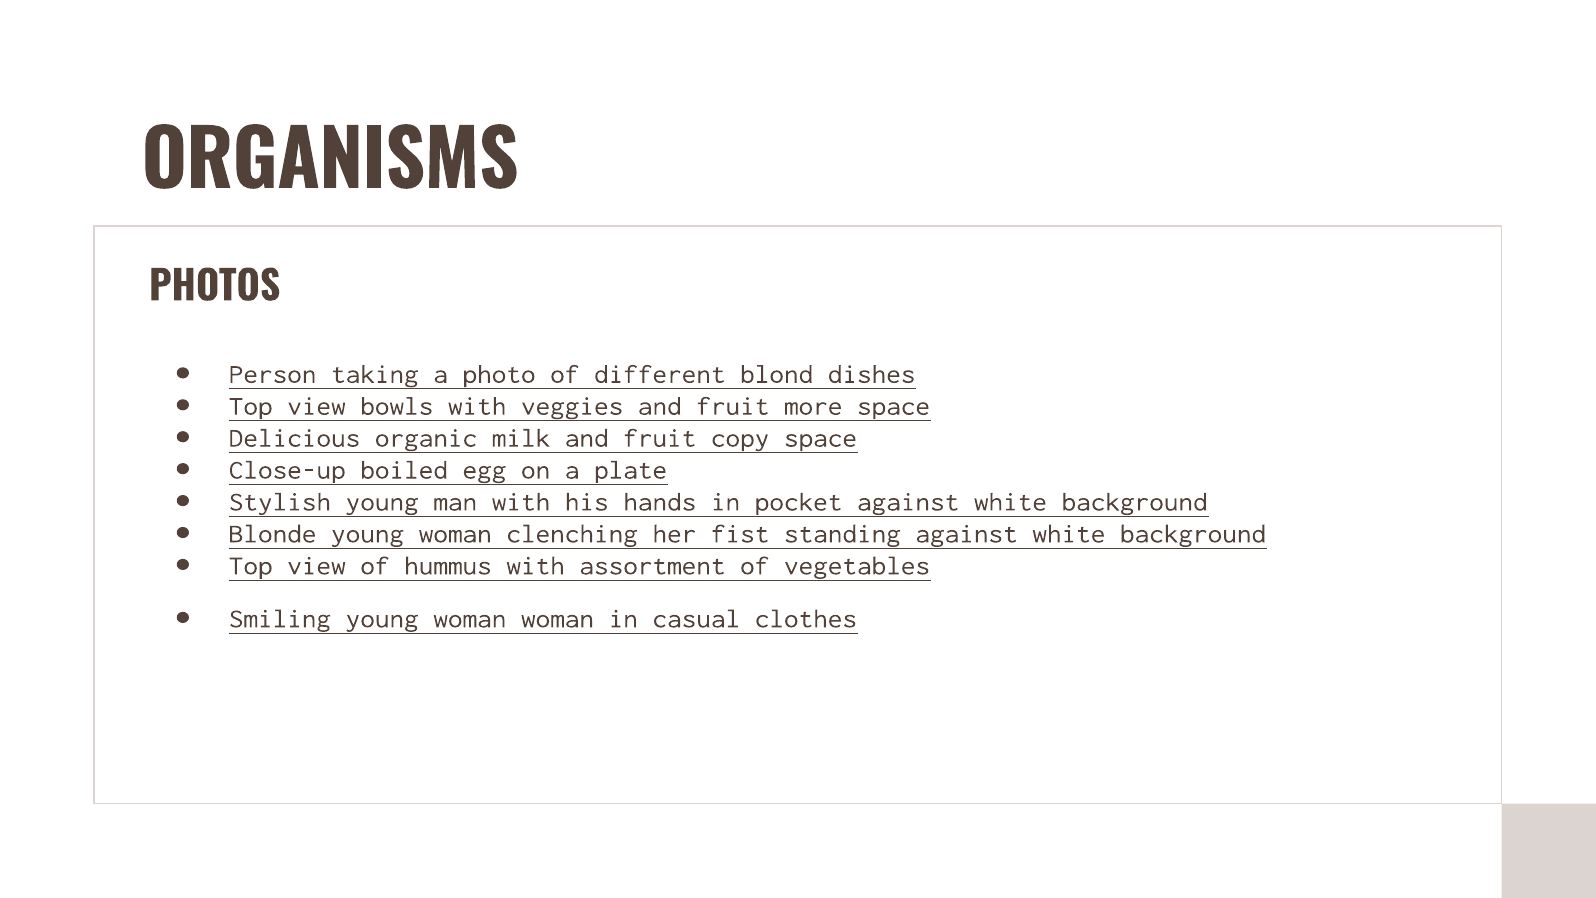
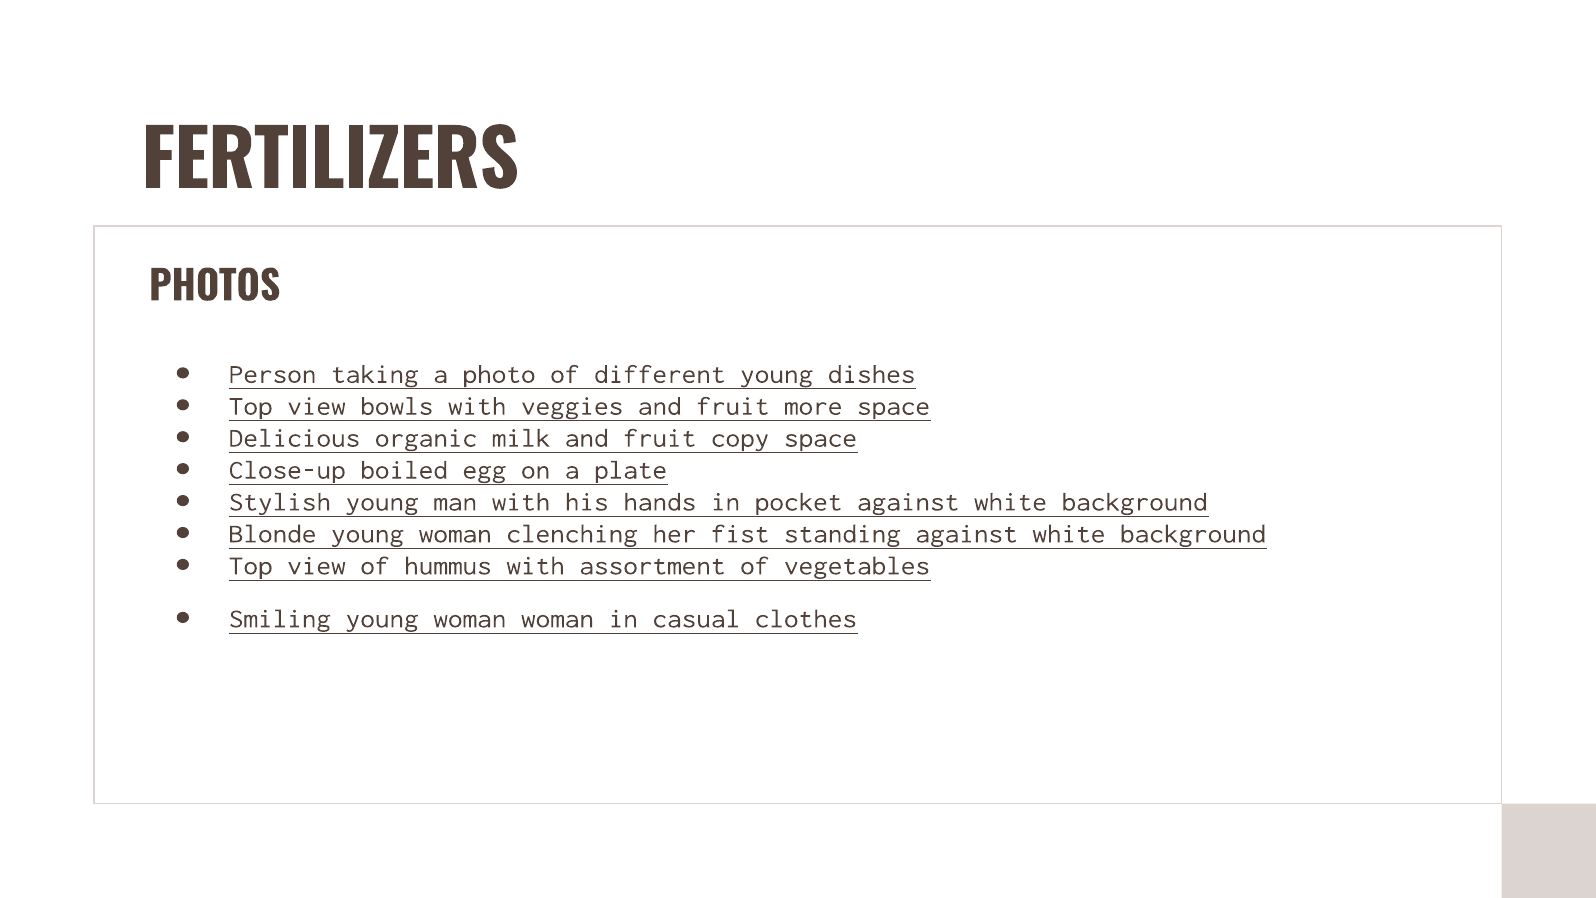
ORGANISMS: ORGANISMS -> FERTILIZERS (330, 162)
different blond: blond -> young (777, 374)
